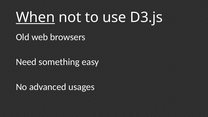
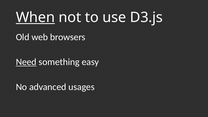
Need underline: none -> present (26, 62)
